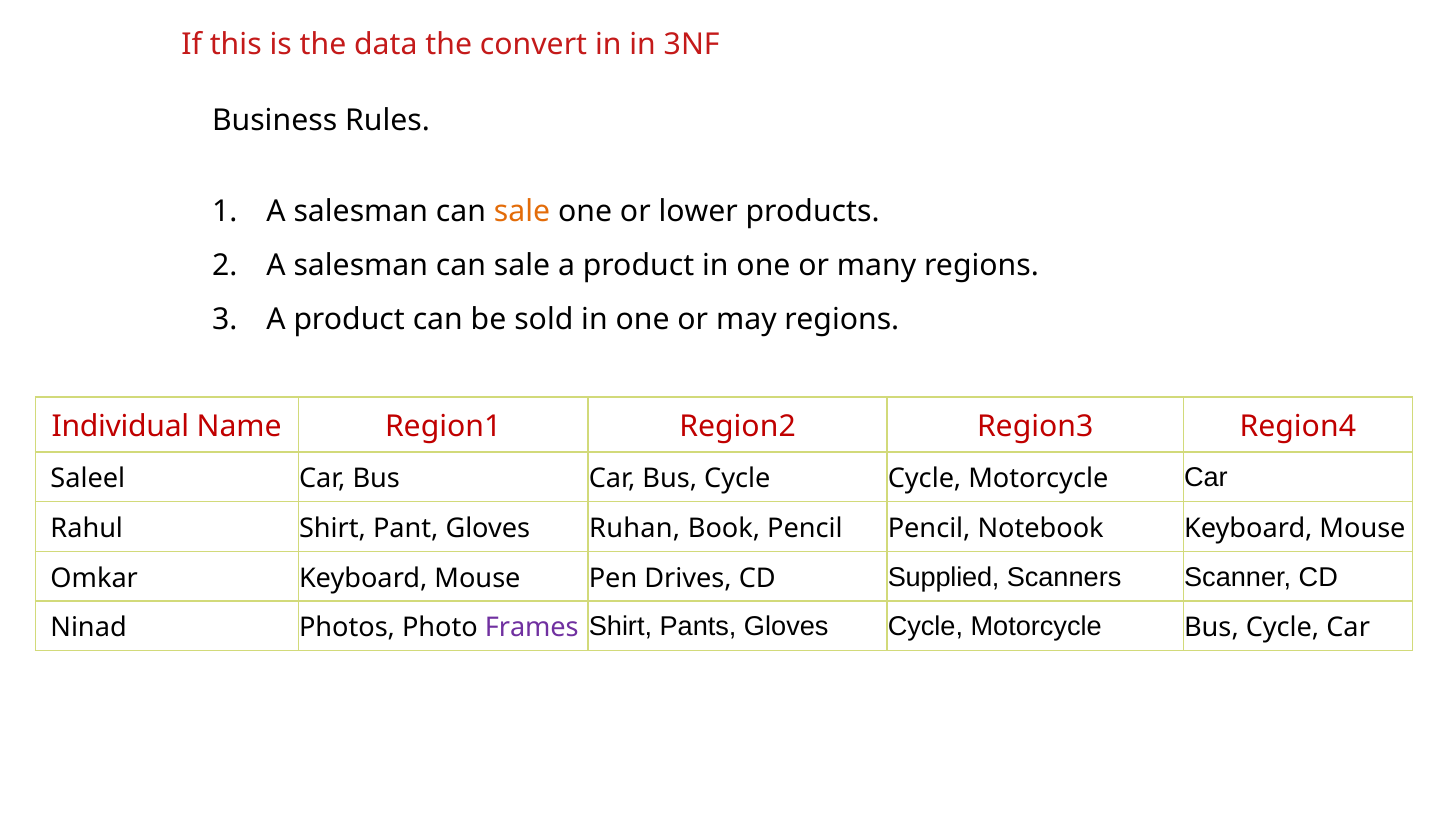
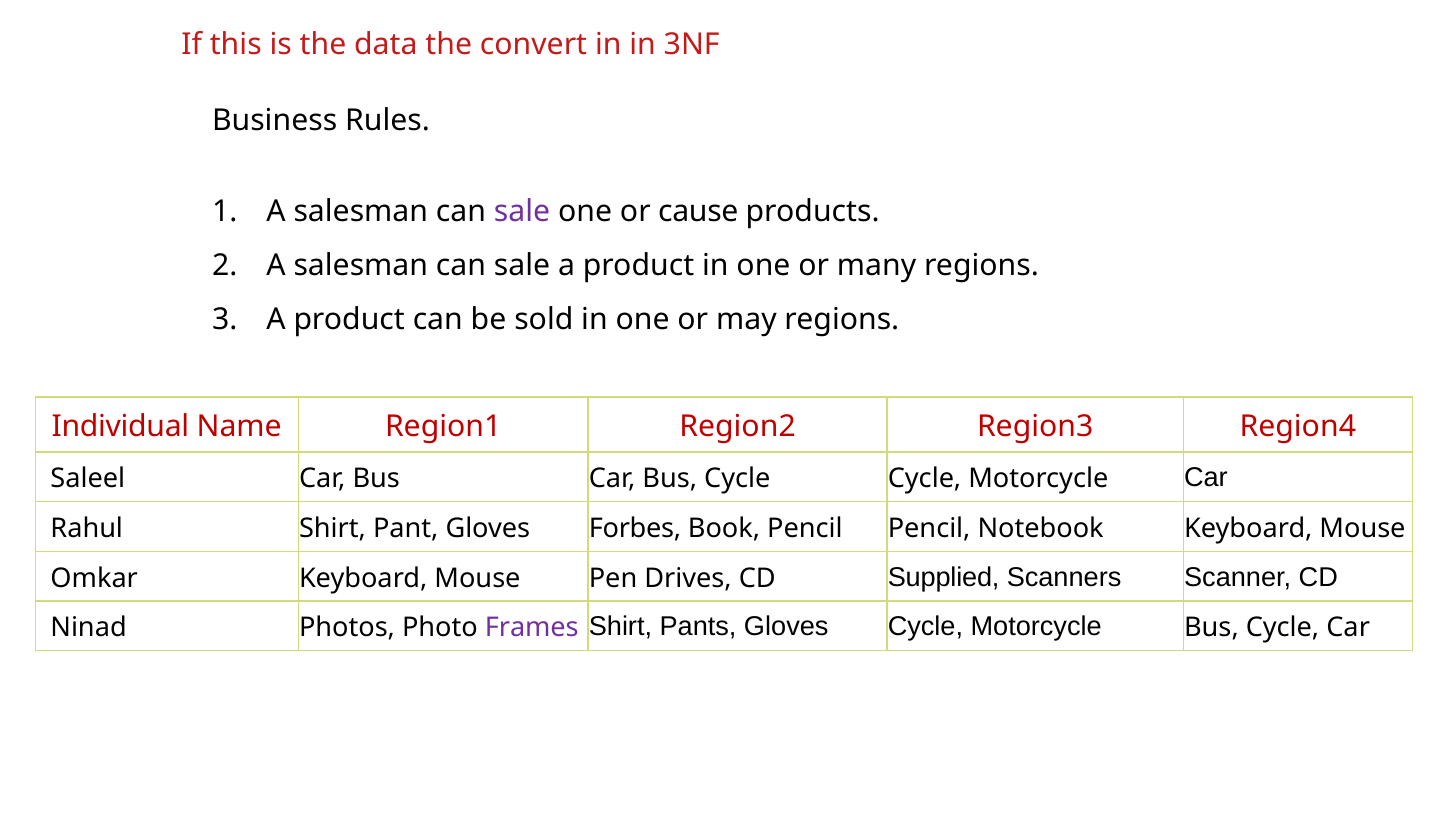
sale colour: orange -> purple (522, 211)
lower: lower -> cause (698, 211)
Ruhan: Ruhan -> Forbes (635, 529)
